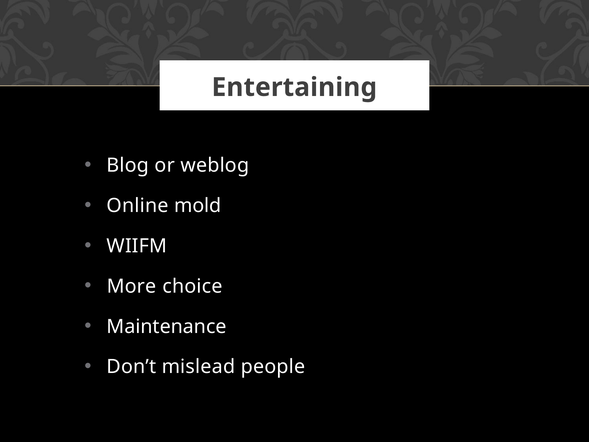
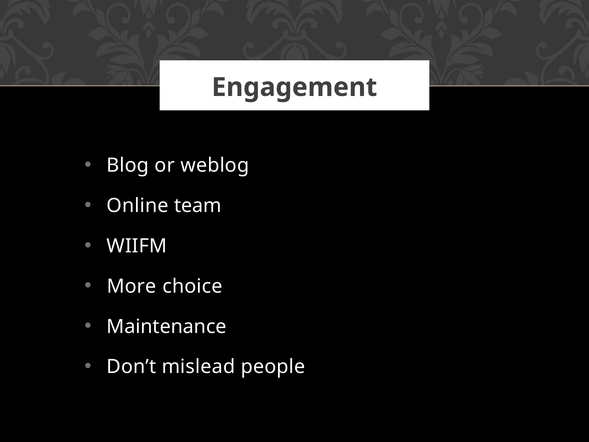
Entertaining: Entertaining -> Engagement (294, 87)
mold: mold -> team (198, 206)
